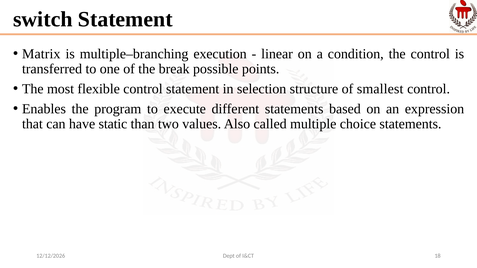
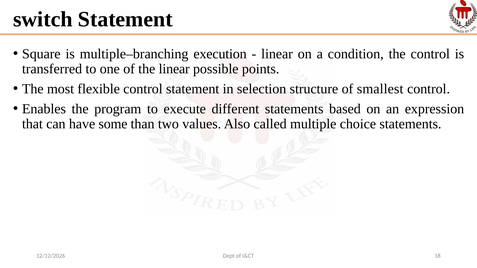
Matrix: Matrix -> Square (41, 54)
the break: break -> linear (174, 69)
static: static -> some (113, 124)
